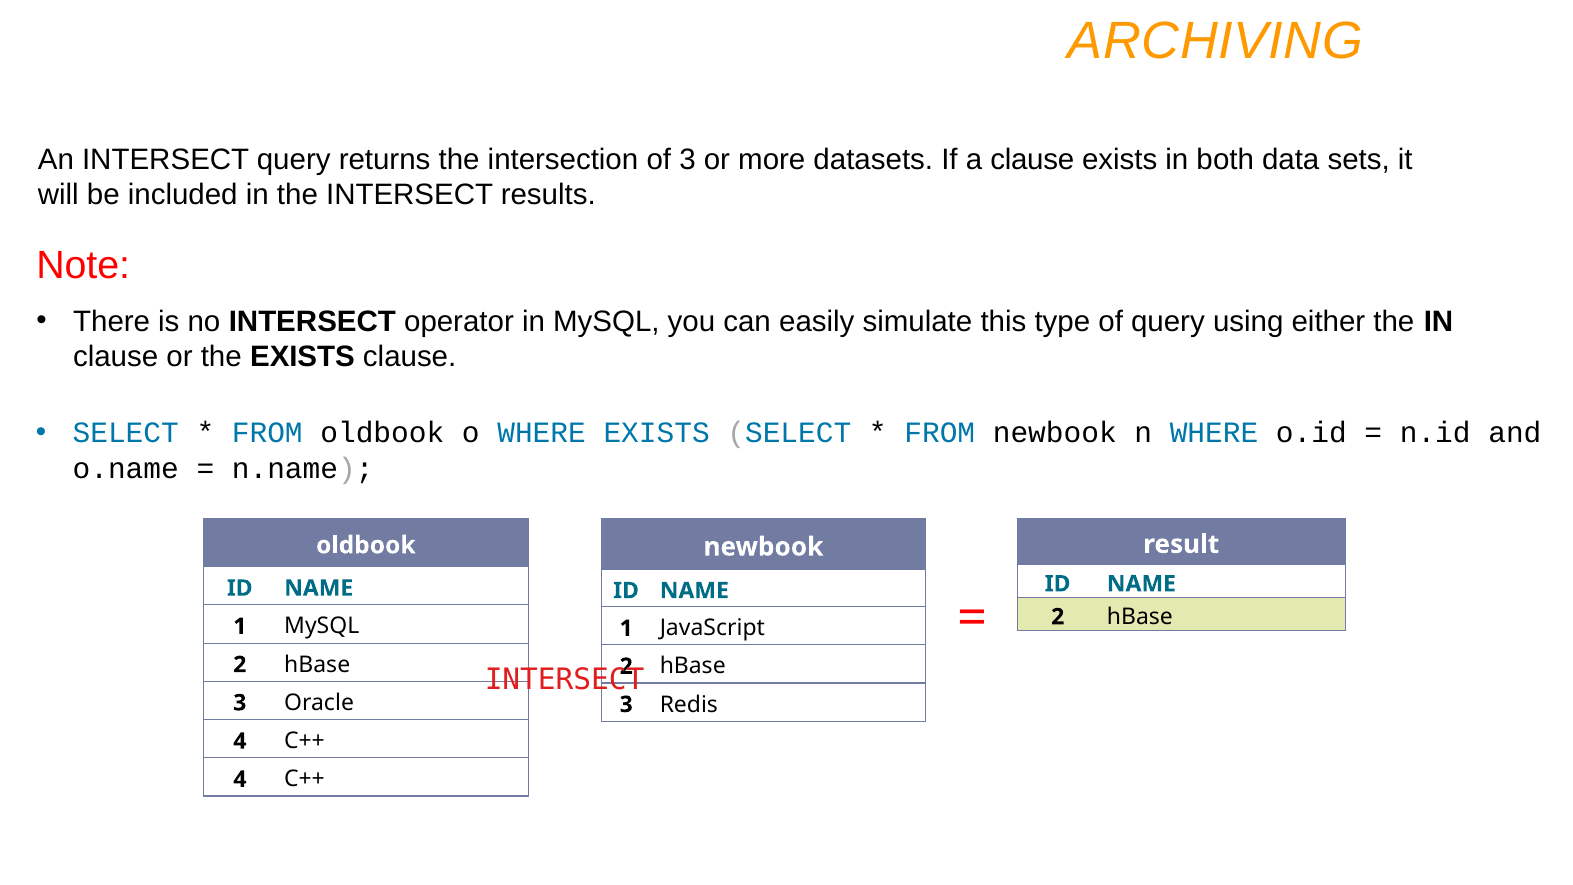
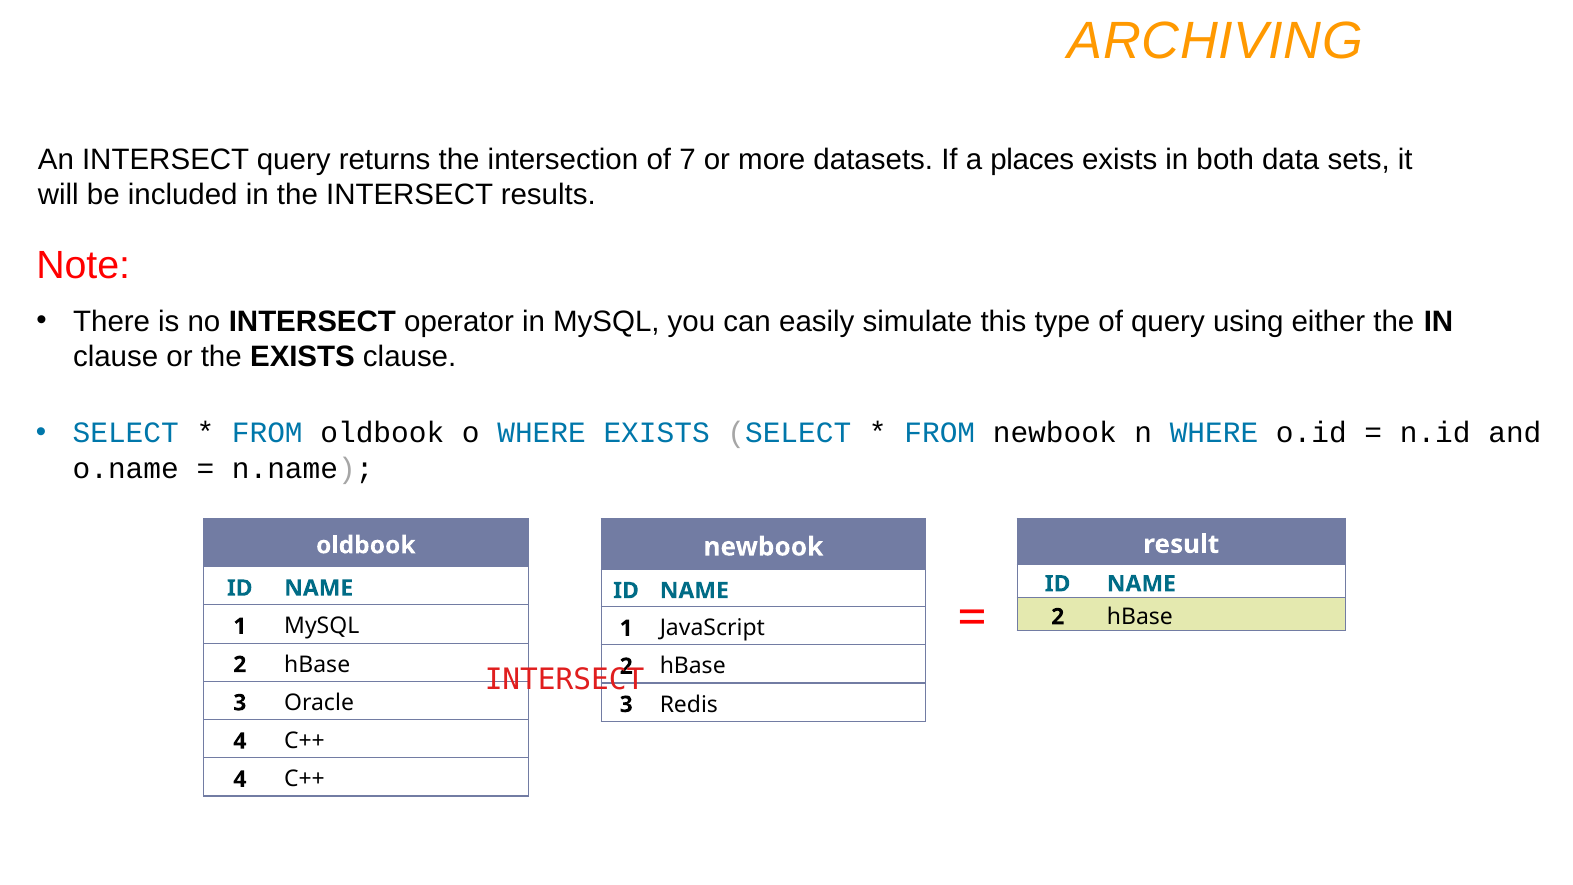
of 3: 3 -> 7 (687, 159)
a clause: clause -> places (1032, 159)
